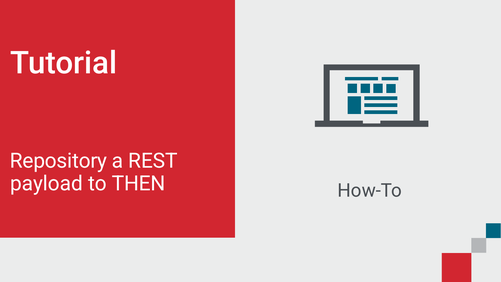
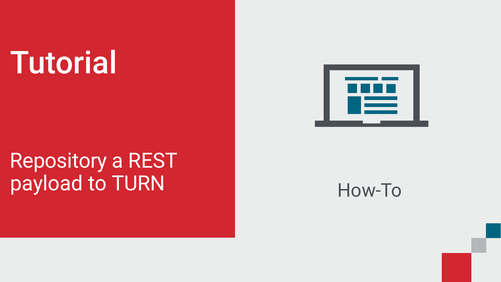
THEN: THEN -> TURN (138, 183)
